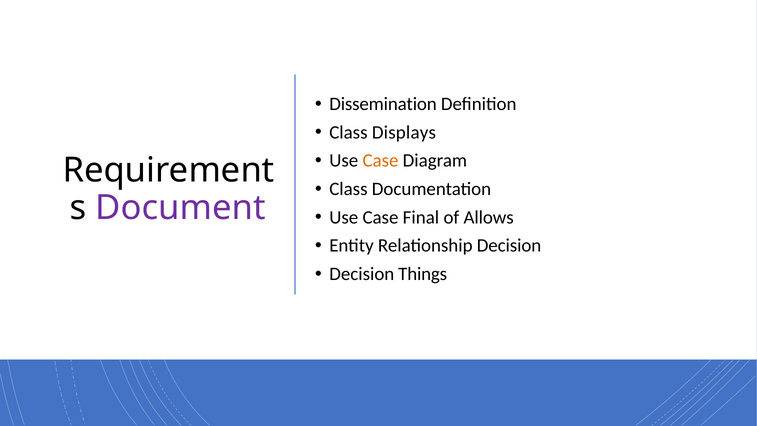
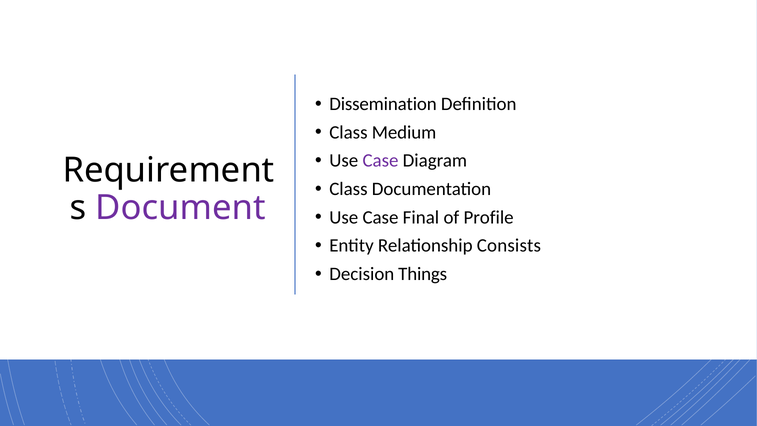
Displays: Displays -> Medium (404, 132)
Case colour: orange -> purple (380, 161)
Allows: Allows -> Profile (489, 217)
Relationship Decision: Decision -> Consists (509, 246)
